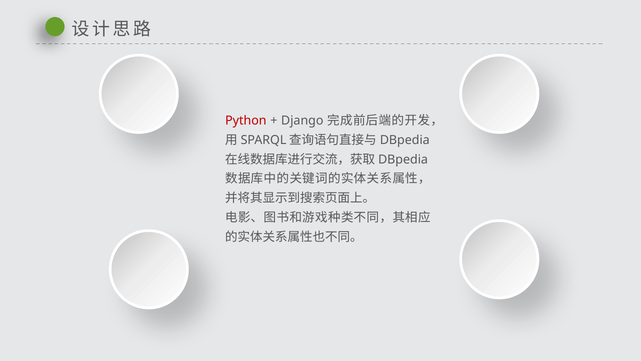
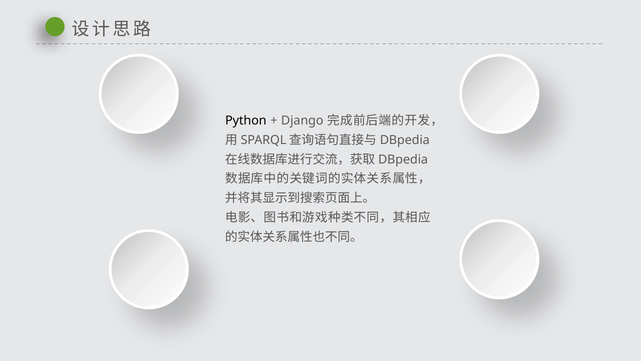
Python colour: red -> black (246, 120)
